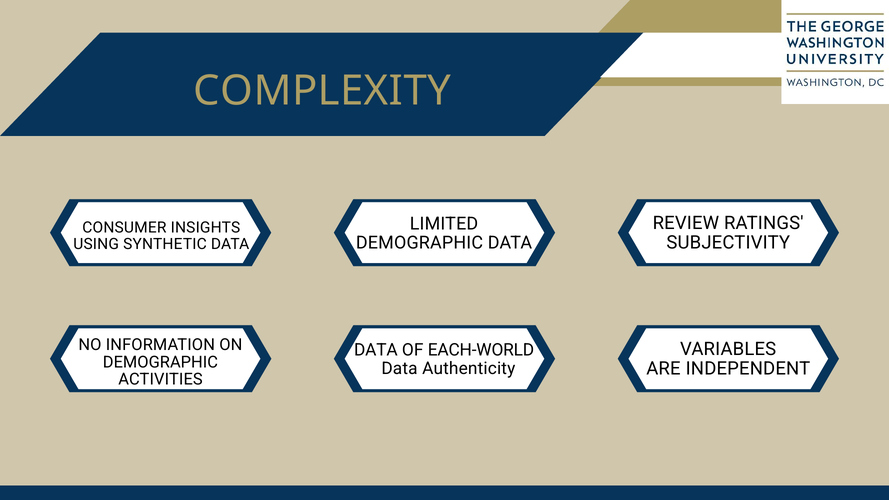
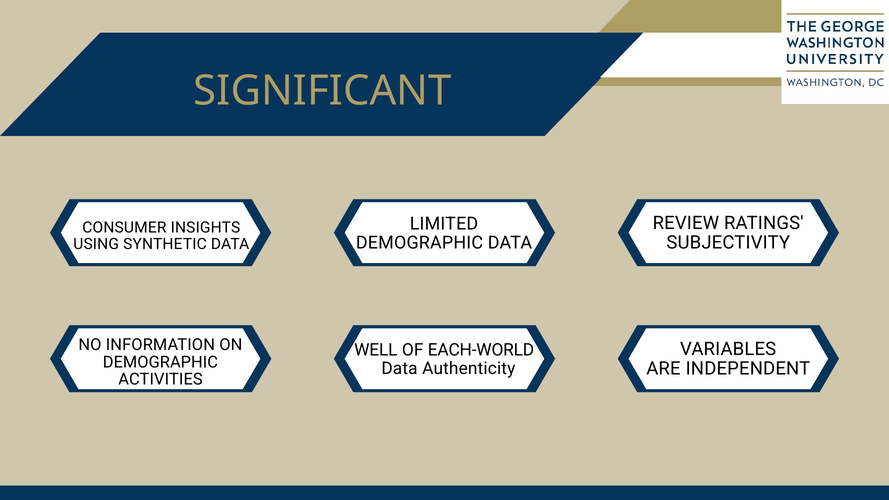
COMPLEXITY: COMPLEXITY -> SIGNIFICANT (322, 91)
DATA: DATA -> WELL (376, 350)
